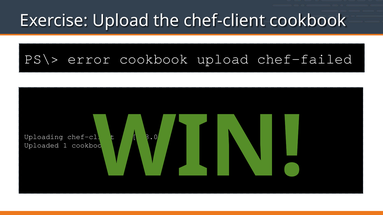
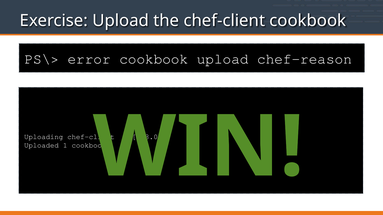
chef-failed: chef-failed -> chef-reason (305, 59)
